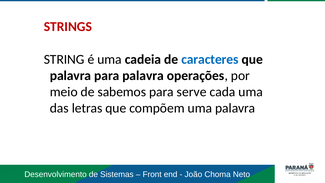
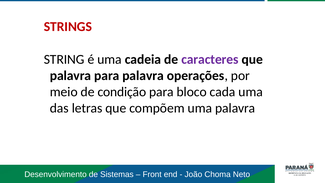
caracteres colour: blue -> purple (210, 59)
sabemos: sabemos -> condição (122, 92)
serve: serve -> bloco (192, 92)
